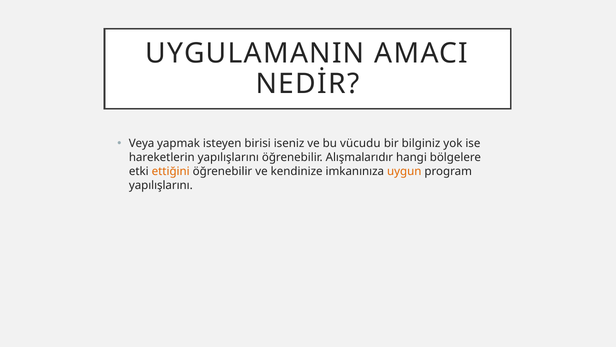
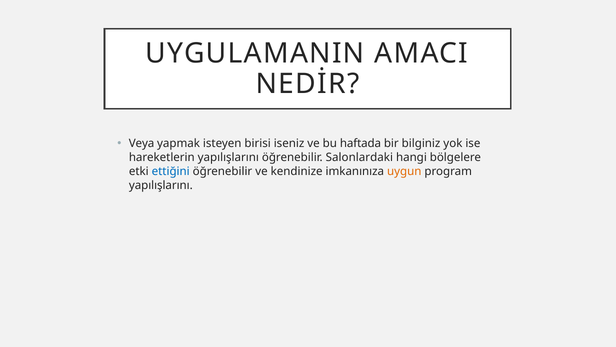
vücudu: vücudu -> haftada (360, 143)
Alışmalarıdır: Alışmalarıdır -> Salonlardaki (359, 157)
ettiğini colour: orange -> blue (171, 171)
